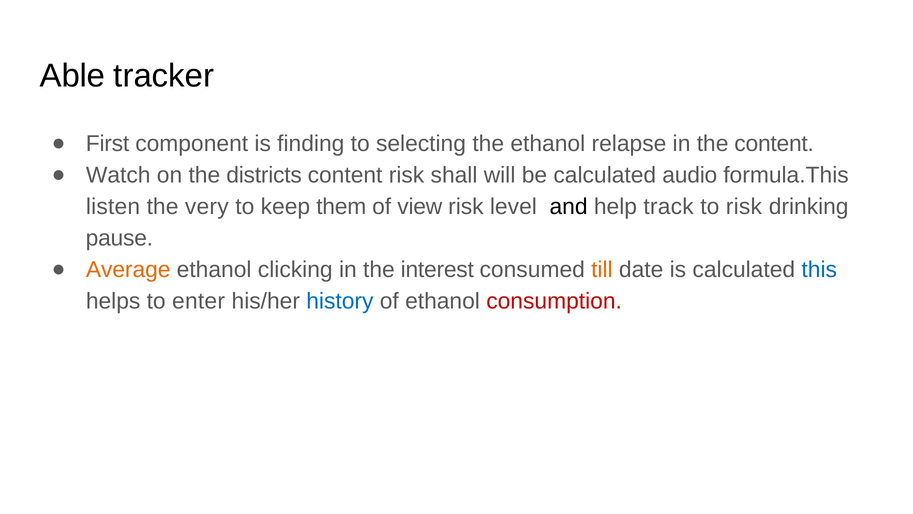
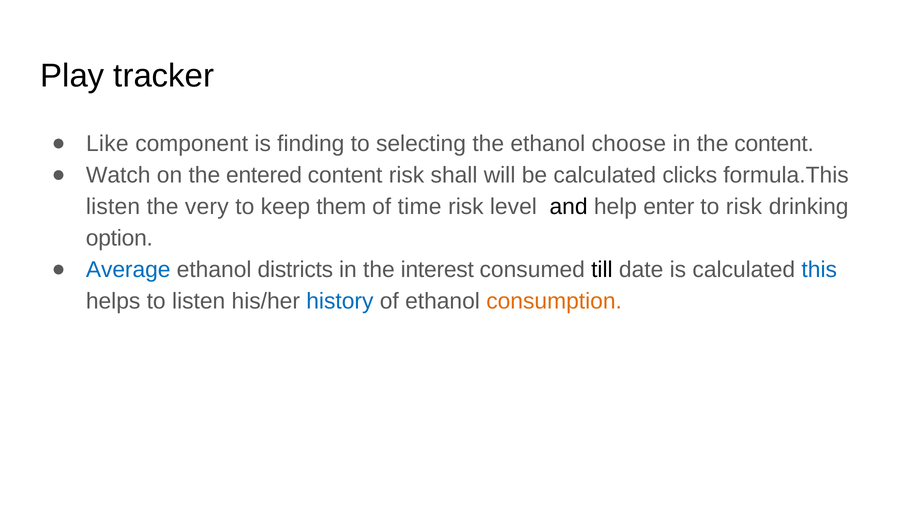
Able: Able -> Play (72, 76)
First: First -> Like (107, 144)
relapse: relapse -> choose (629, 144)
districts: districts -> entered (264, 175)
audio: audio -> clicks (690, 175)
view: view -> time (420, 207)
track: track -> enter (669, 207)
pause: pause -> option (119, 238)
Average colour: orange -> blue (128, 270)
clicking: clicking -> districts (295, 270)
till colour: orange -> black (602, 270)
to enter: enter -> listen (199, 301)
consumption colour: red -> orange (554, 301)
